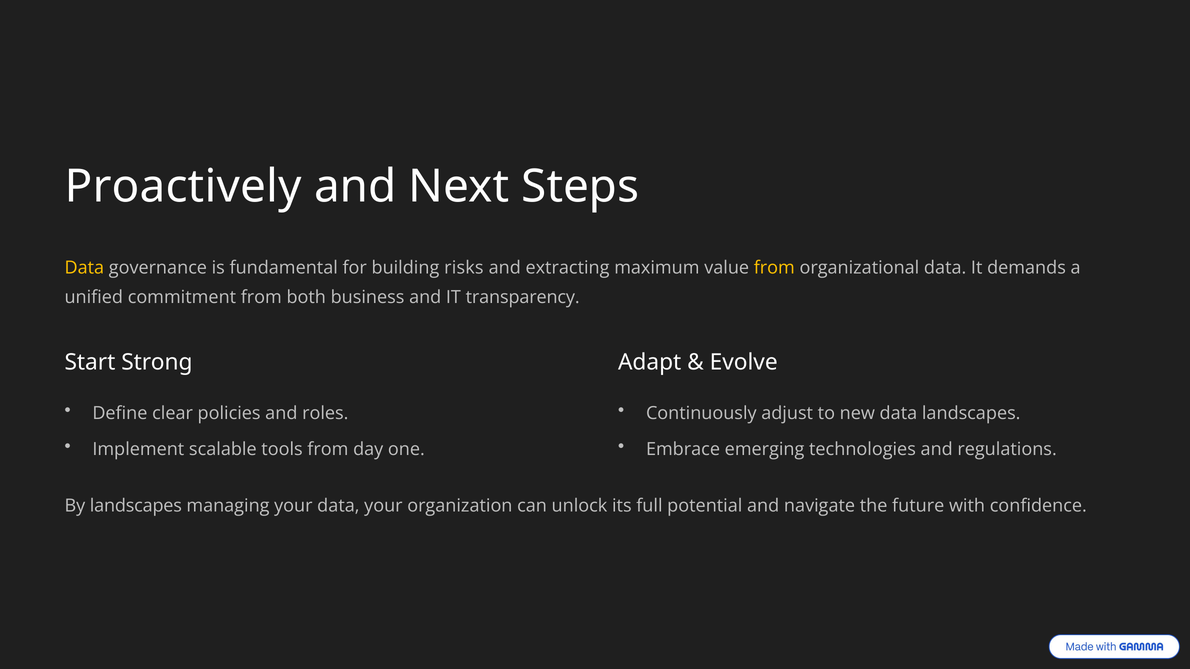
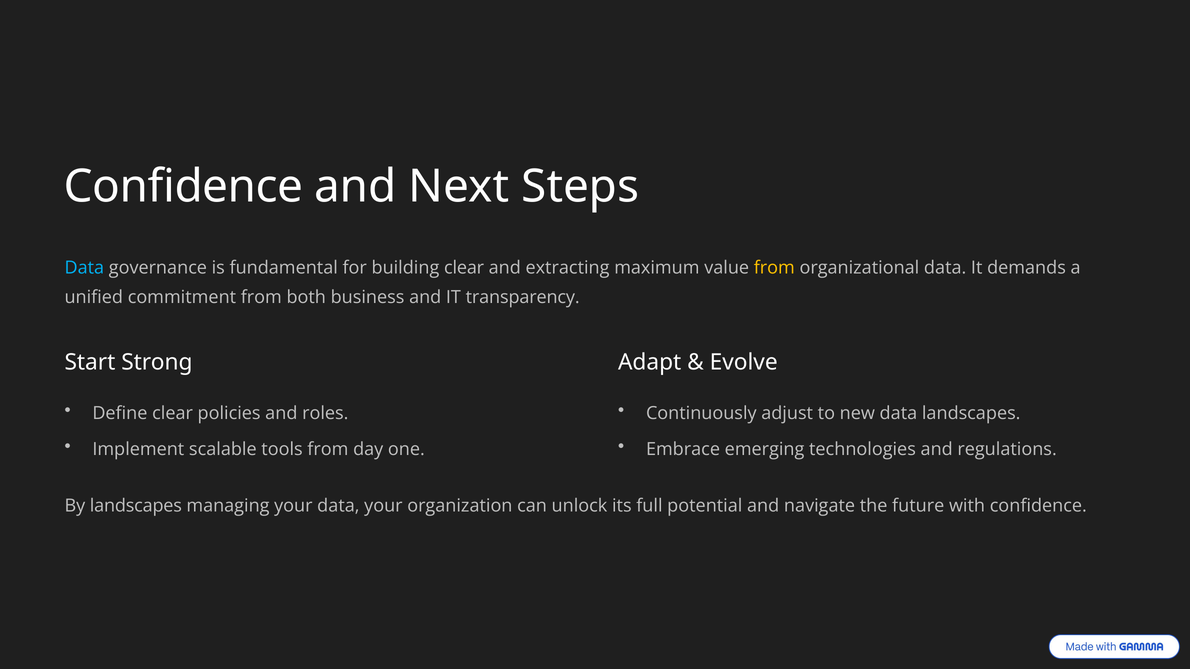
Proactively: Proactively -> Confidence (184, 187)
Data colour: yellow -> light blue (84, 268)
building risks: risks -> clear (464, 268)
